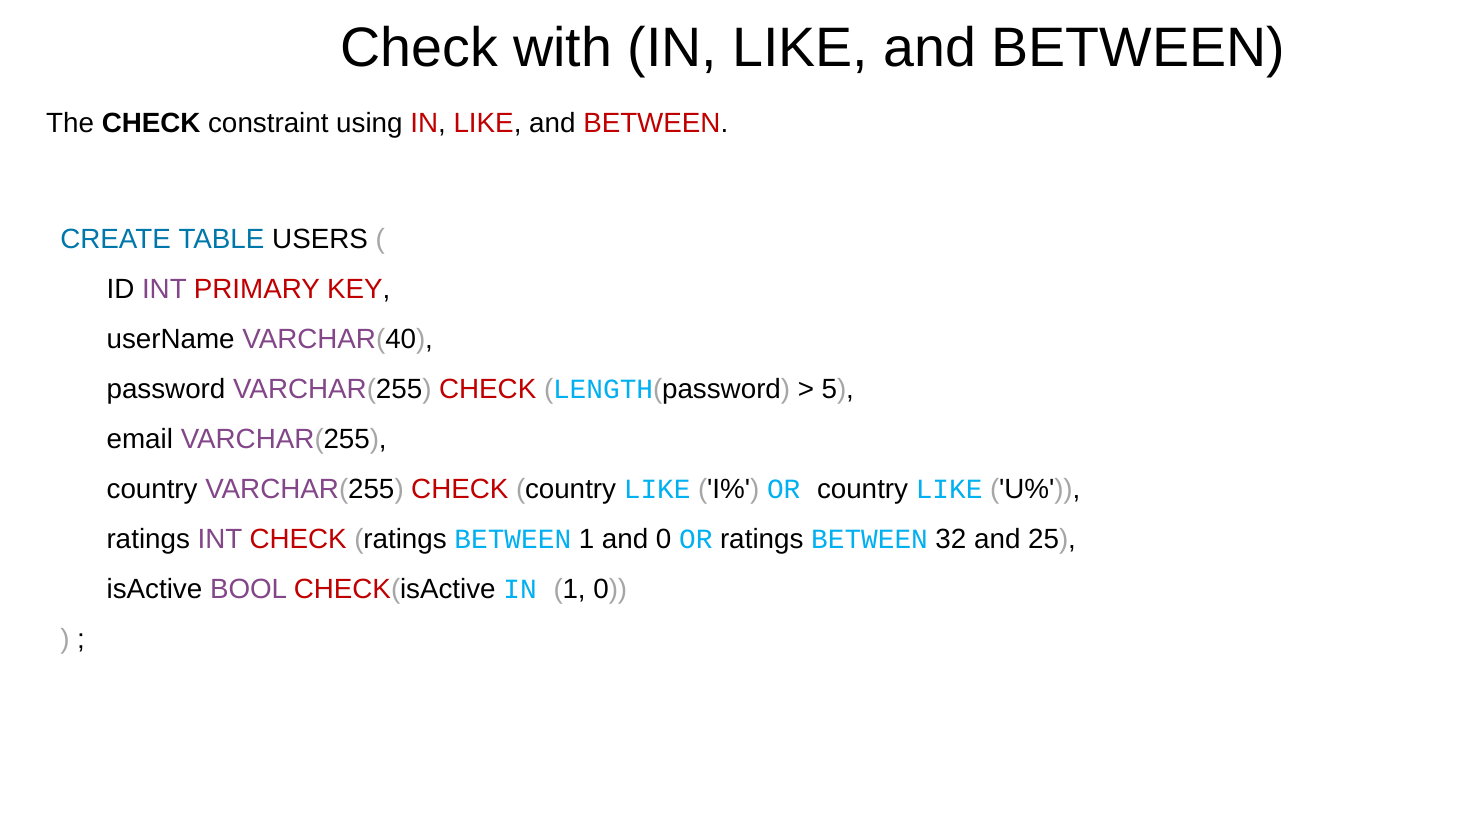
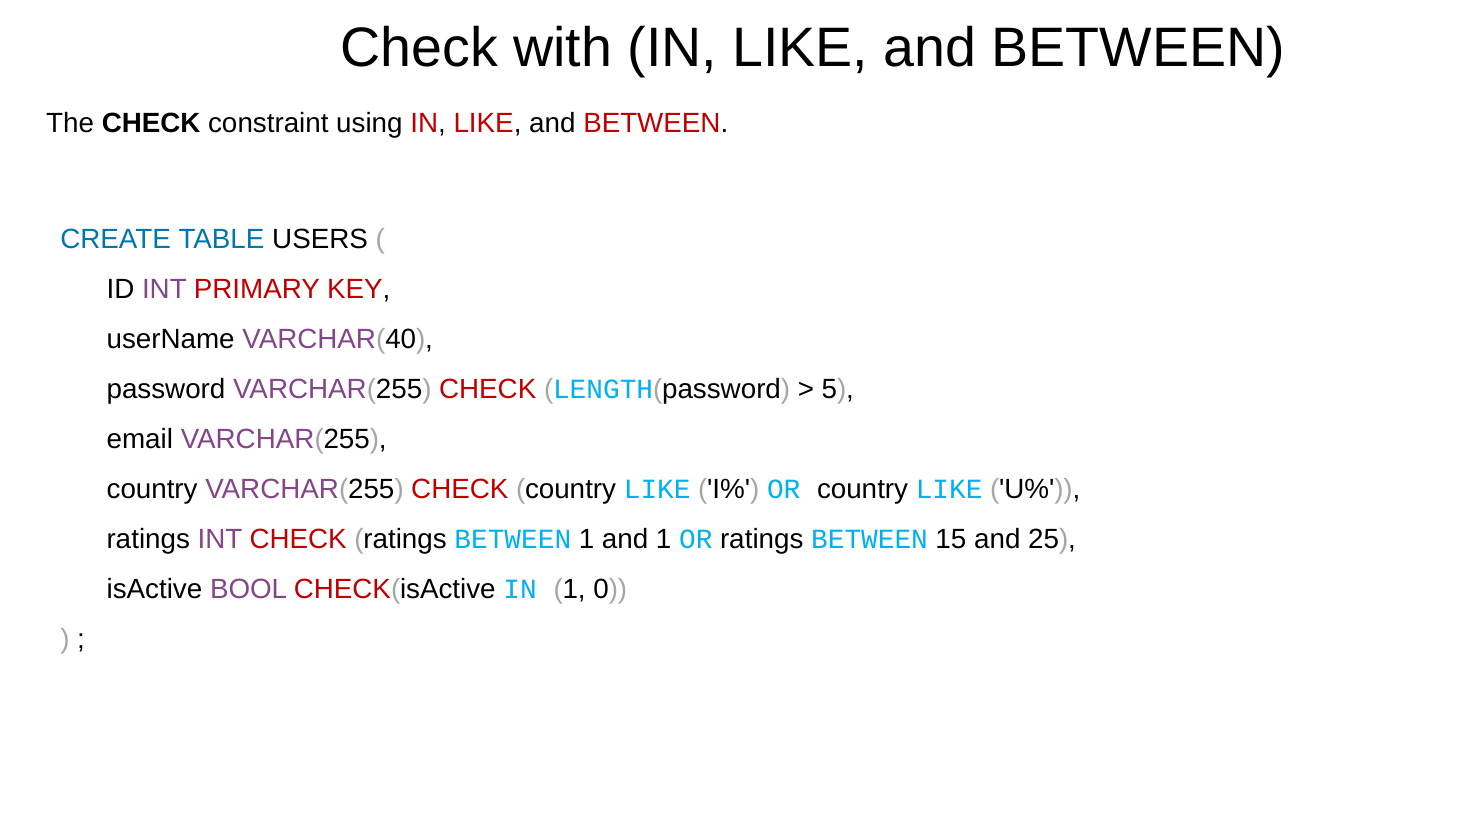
and 0: 0 -> 1 (664, 539)
32: 32 -> 15 (951, 539)
